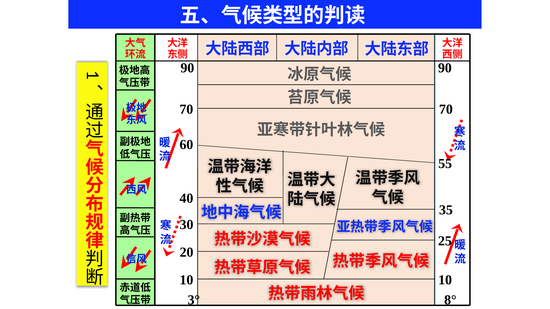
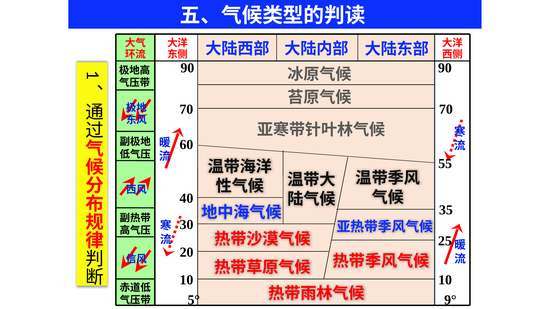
3°: 3° -> 5° (194, 300)
8°: 8° -> 9° (450, 300)
